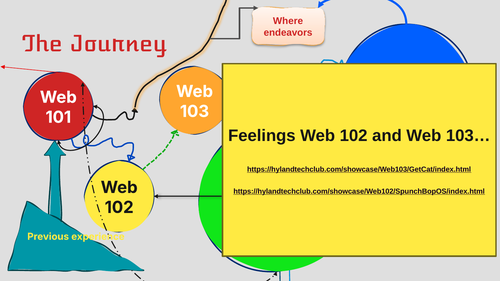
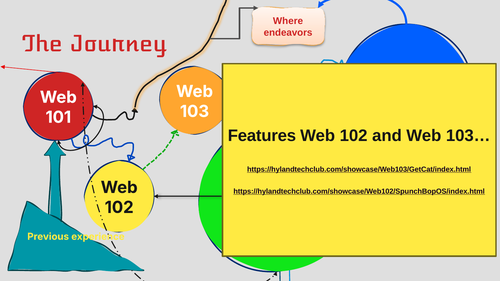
Feelings: Feelings -> Features (262, 136)
